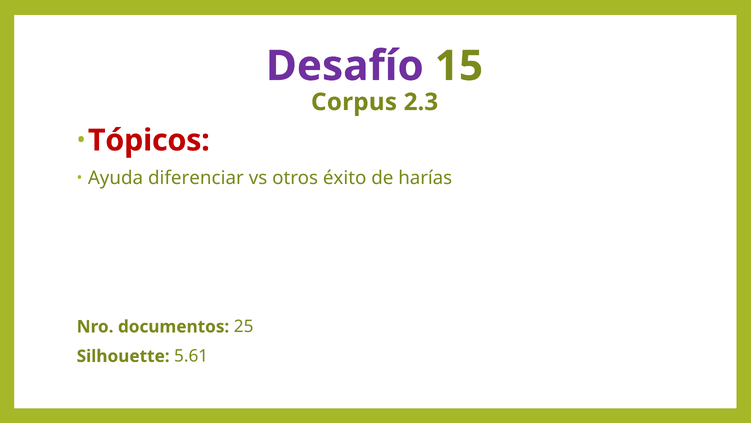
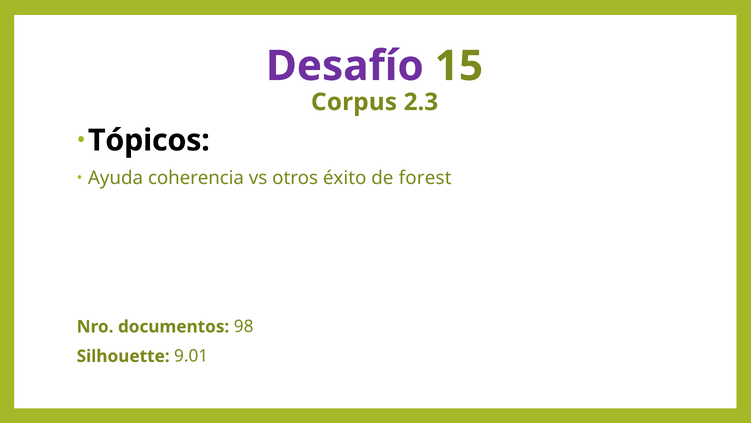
Tópicos colour: red -> black (149, 140)
diferenciar: diferenciar -> coherencia (196, 178)
harías: harías -> forest (425, 178)
25: 25 -> 98 (244, 326)
5.61: 5.61 -> 9.01 (191, 356)
